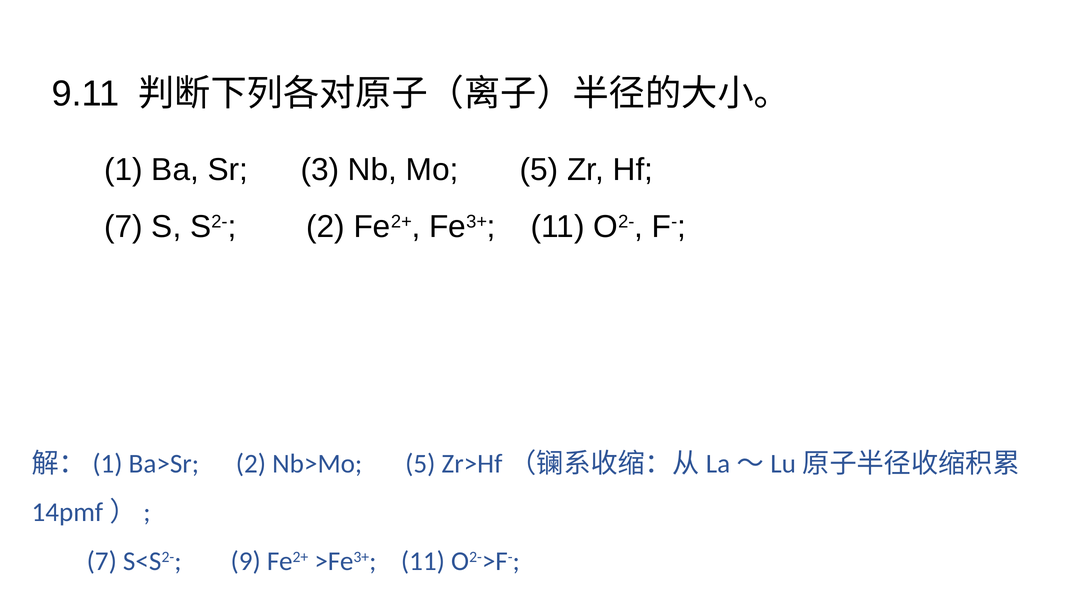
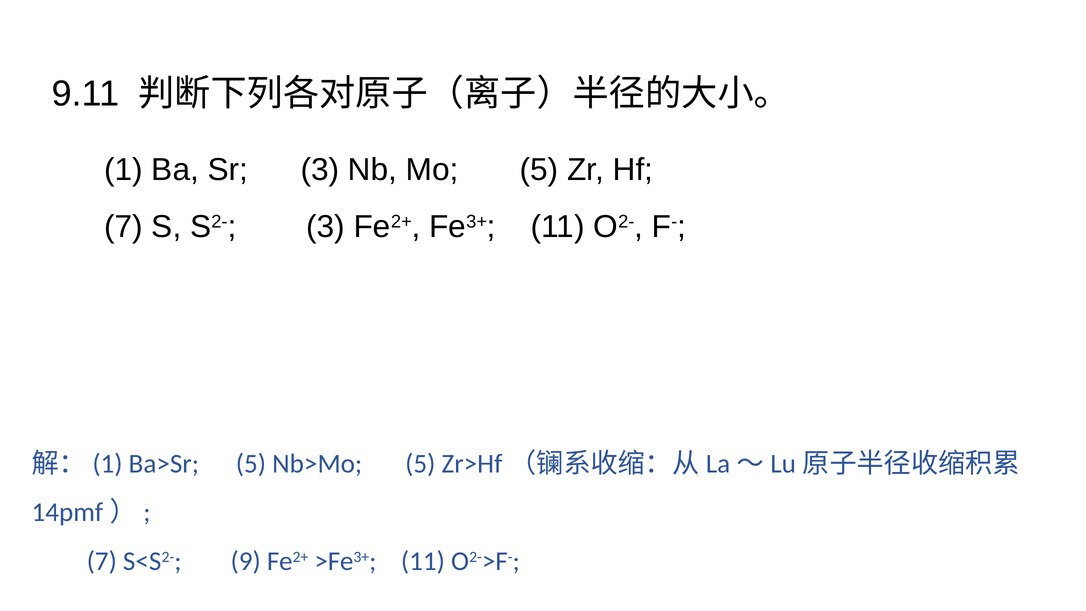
S2- 2: 2 -> 3 (326, 227)
Ba>Sr 2: 2 -> 5 (251, 463)
